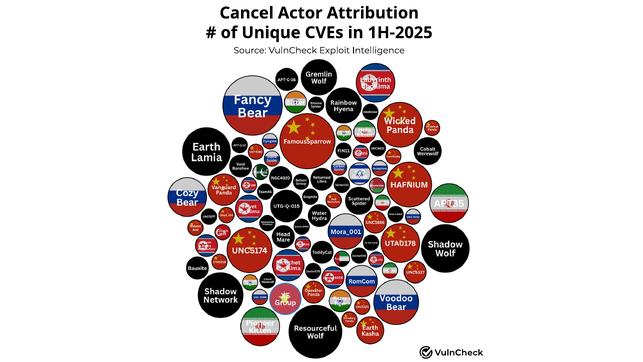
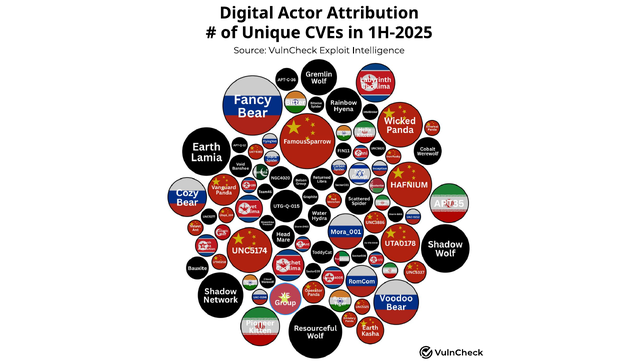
Cancel: Cancel -> Digital (247, 13)
